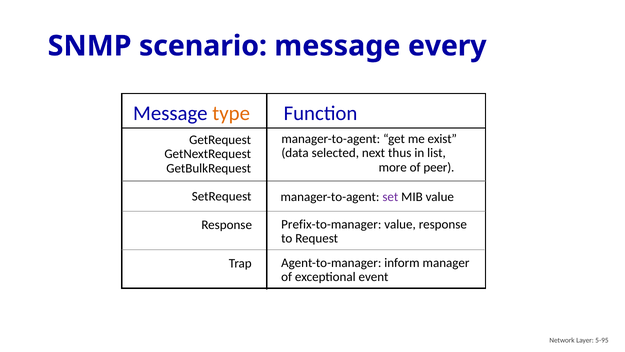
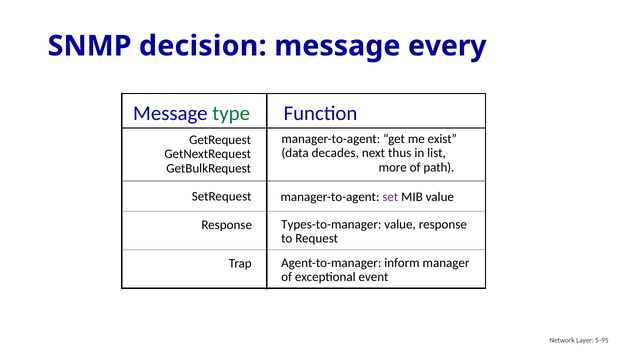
scenario: scenario -> decision (203, 46)
type colour: orange -> green (231, 113)
selected: selected -> decades (335, 153)
peer: peer -> path (439, 167)
Prefix-to-manager: Prefix-to-manager -> Types-to-manager (331, 224)
